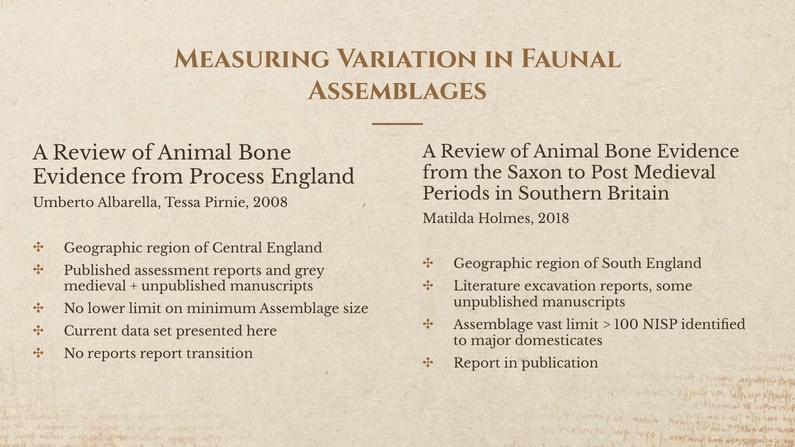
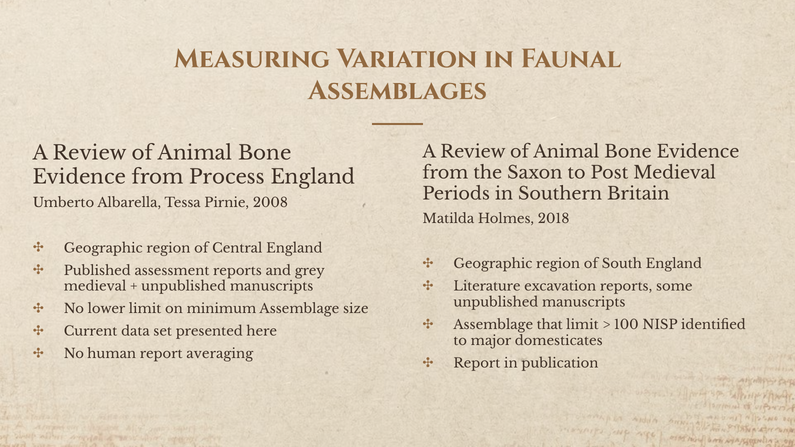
vast: vast -> that (550, 325)
No reports: reports -> human (112, 354)
transition: transition -> averaging (220, 354)
